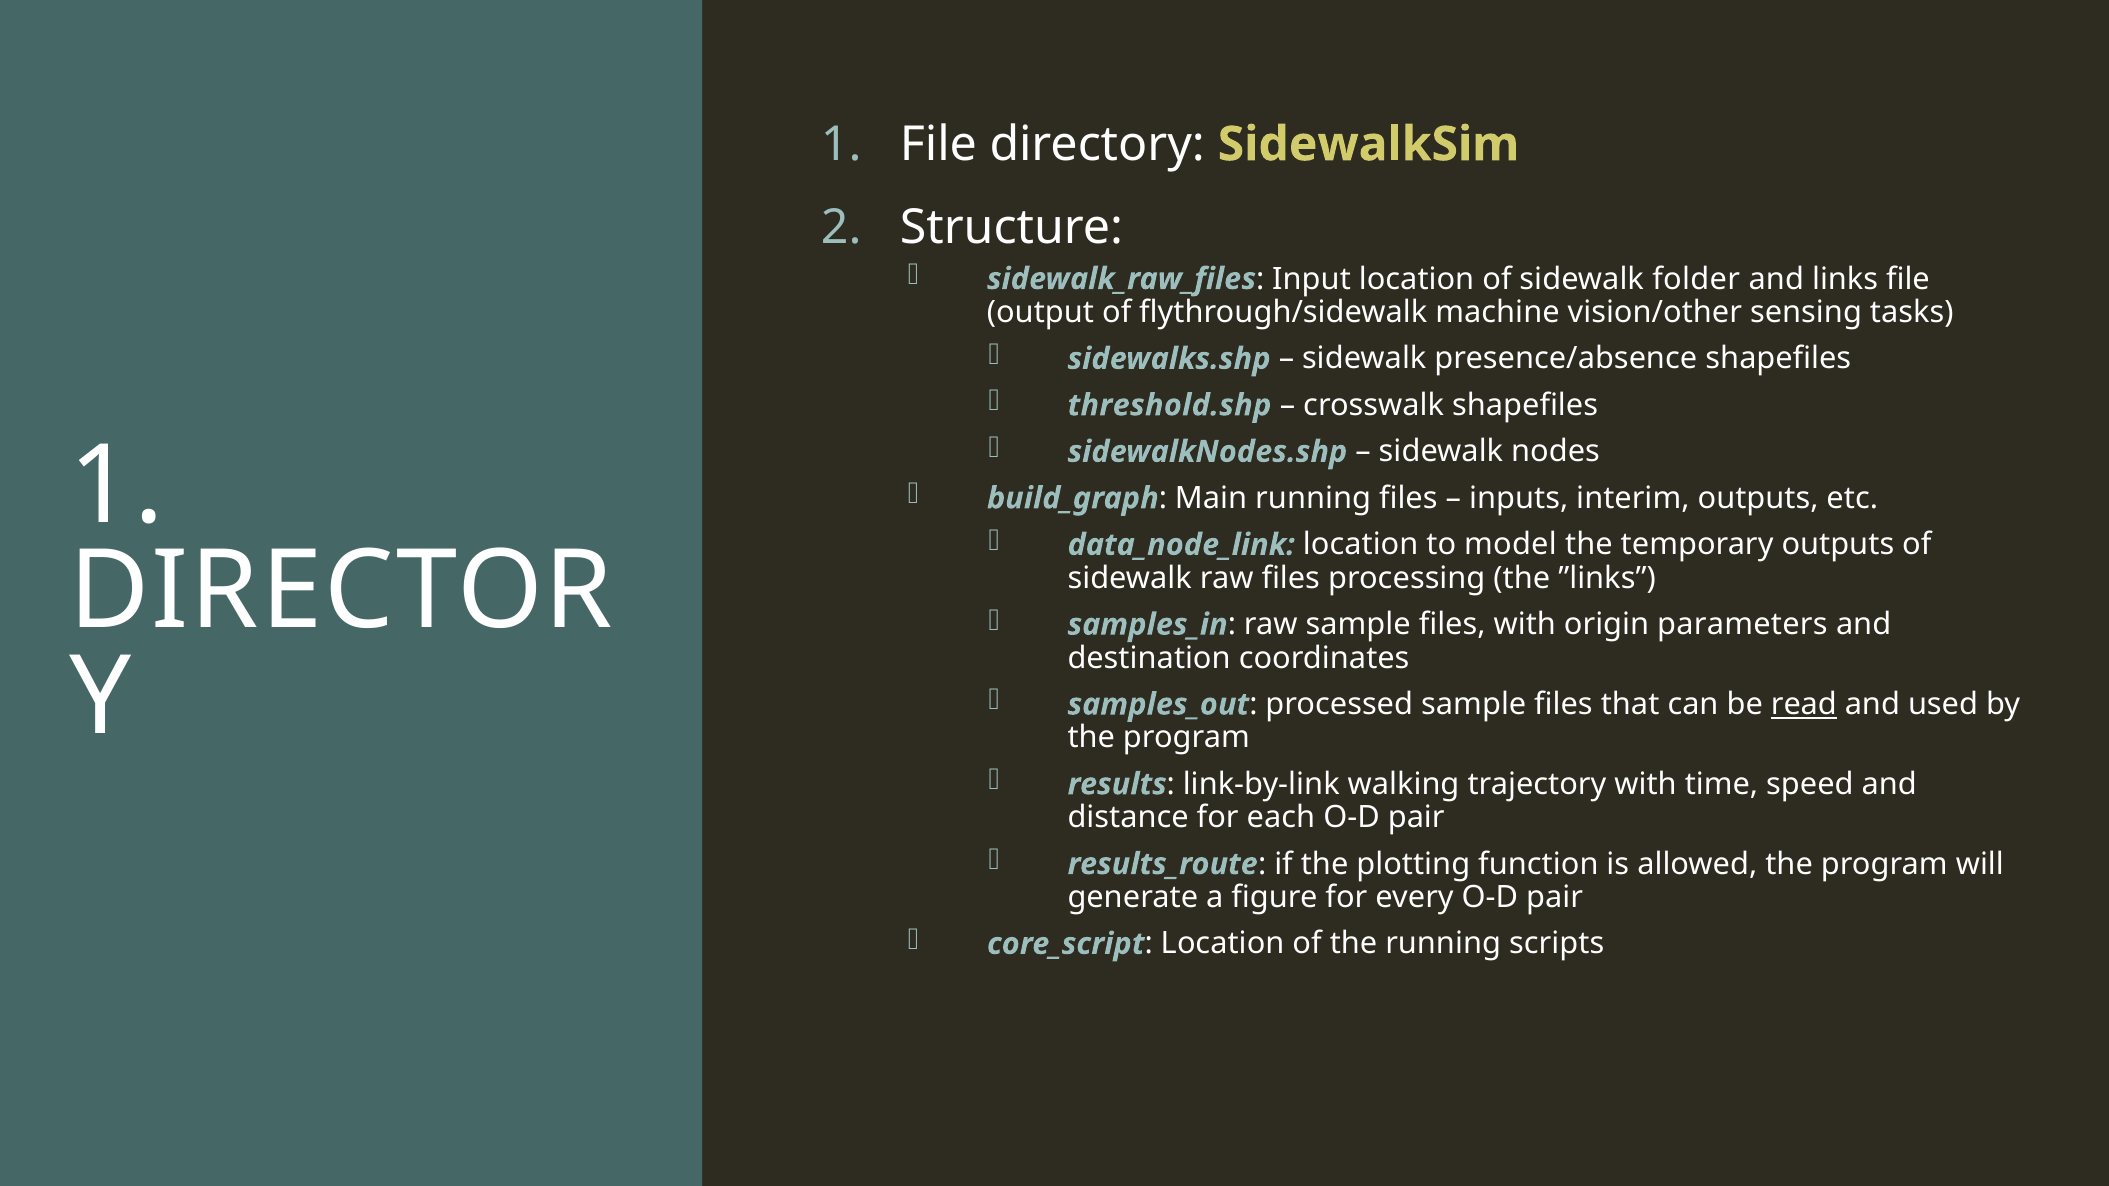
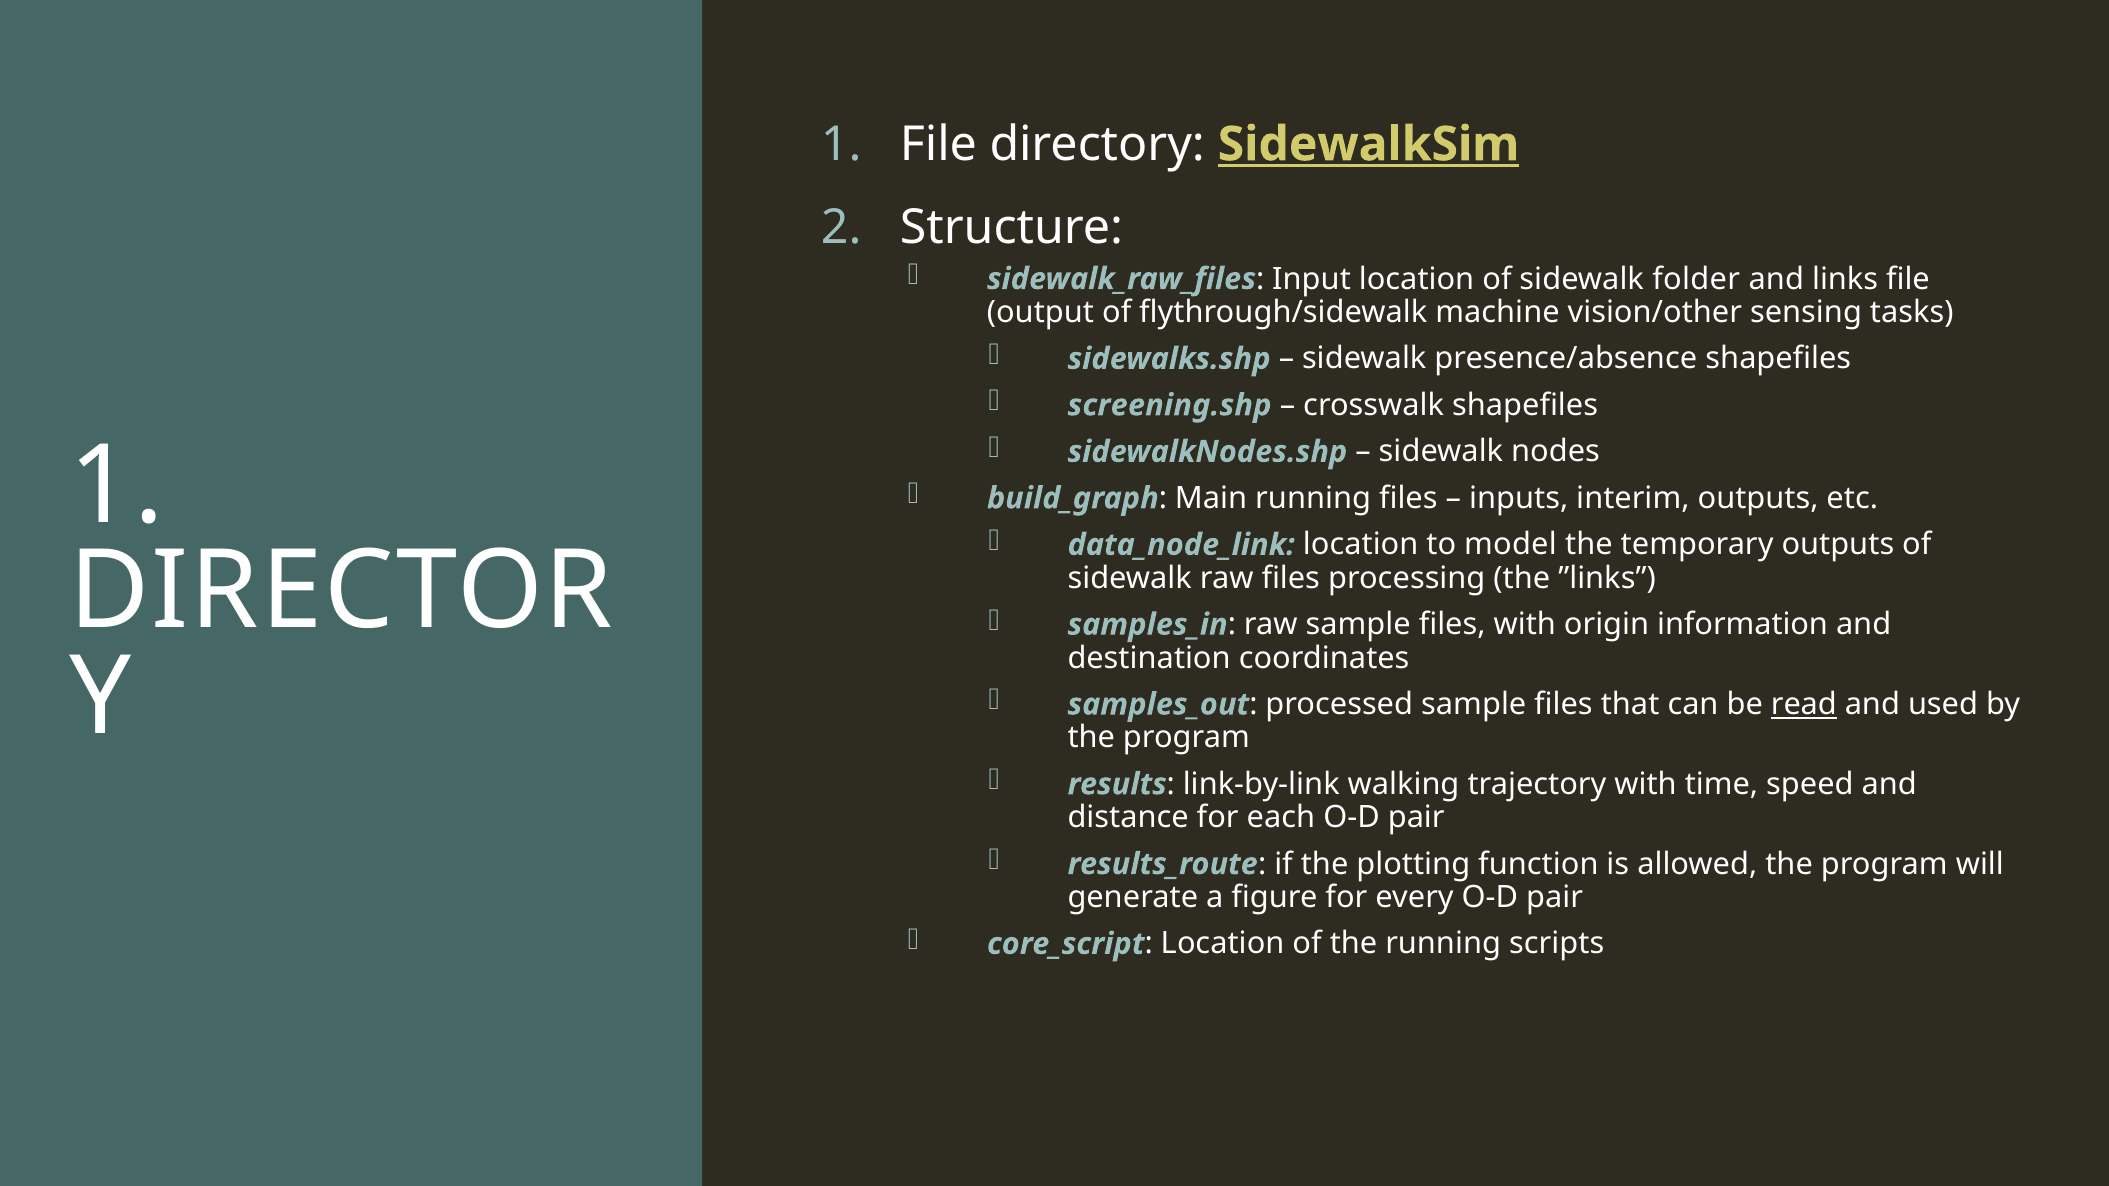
SidewalkSim underline: none -> present (1368, 144)
threshold.shp: threshold.shp -> screening.shp (1170, 405)
parameters: parameters -> information (1743, 625)
